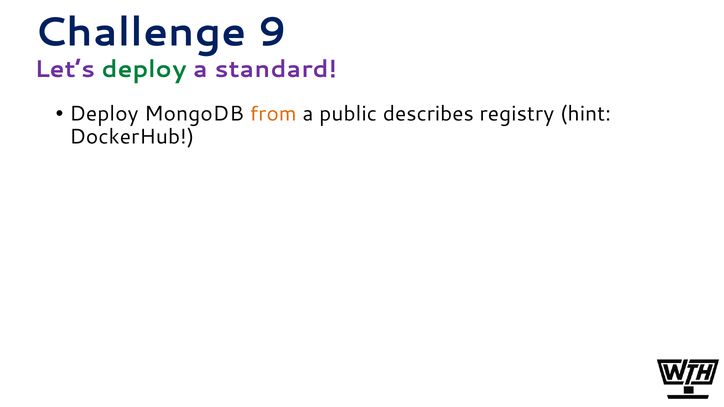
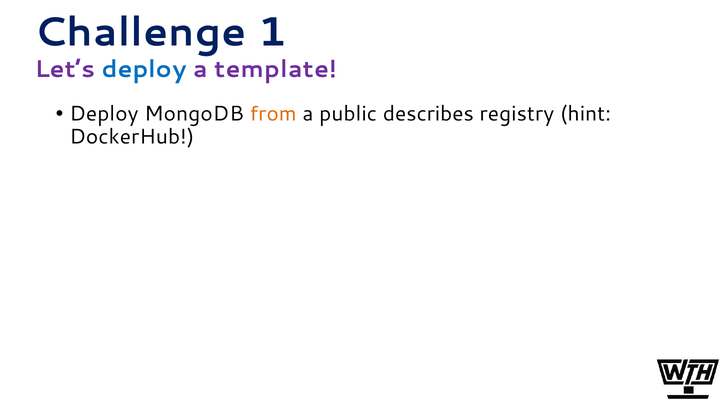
9: 9 -> 1 (272, 32)
deploy colour: green -> blue (144, 69)
standard: standard -> template (276, 69)
